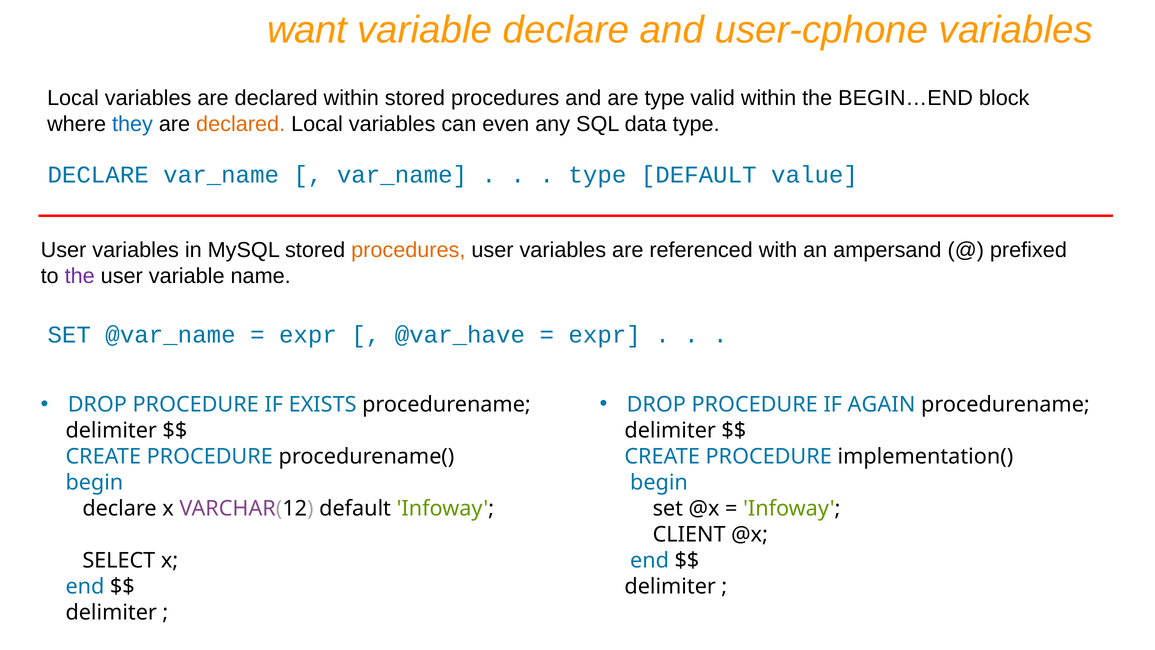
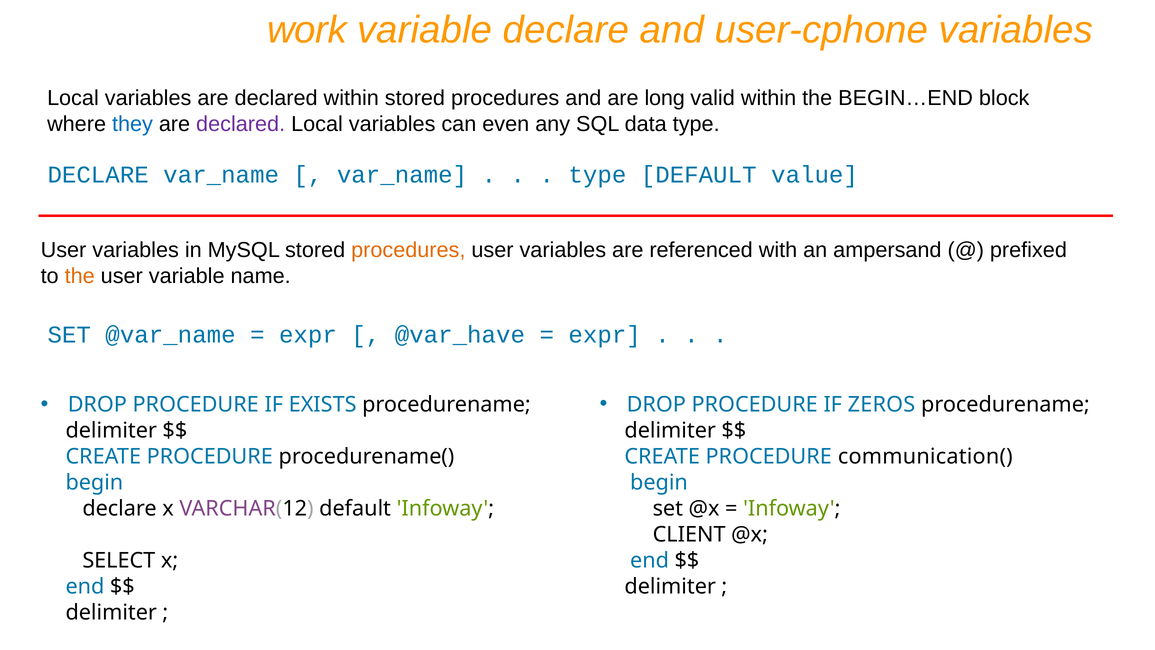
want: want -> work (307, 30)
are type: type -> long (665, 98)
declared colour: orange -> purple (241, 124)
the colour: purple -> orange (80, 276)
AGAIN: AGAIN -> ZEROS (881, 404)
implementation(: implementation( -> communication( (925, 456)
